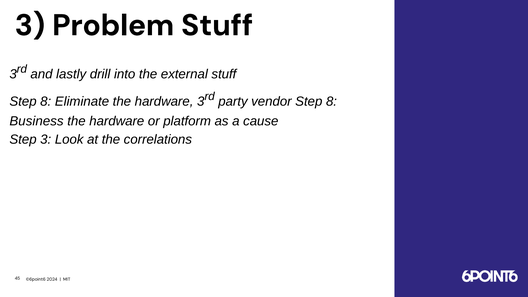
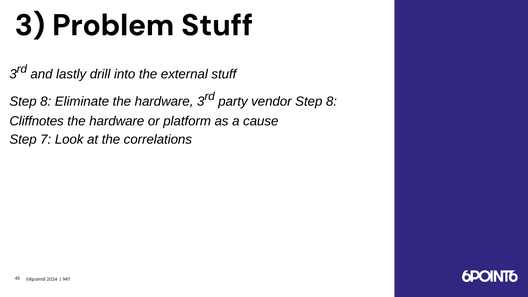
Business: Business -> Cliffnotes (37, 121)
Step 3: 3 -> 7 (46, 139)
